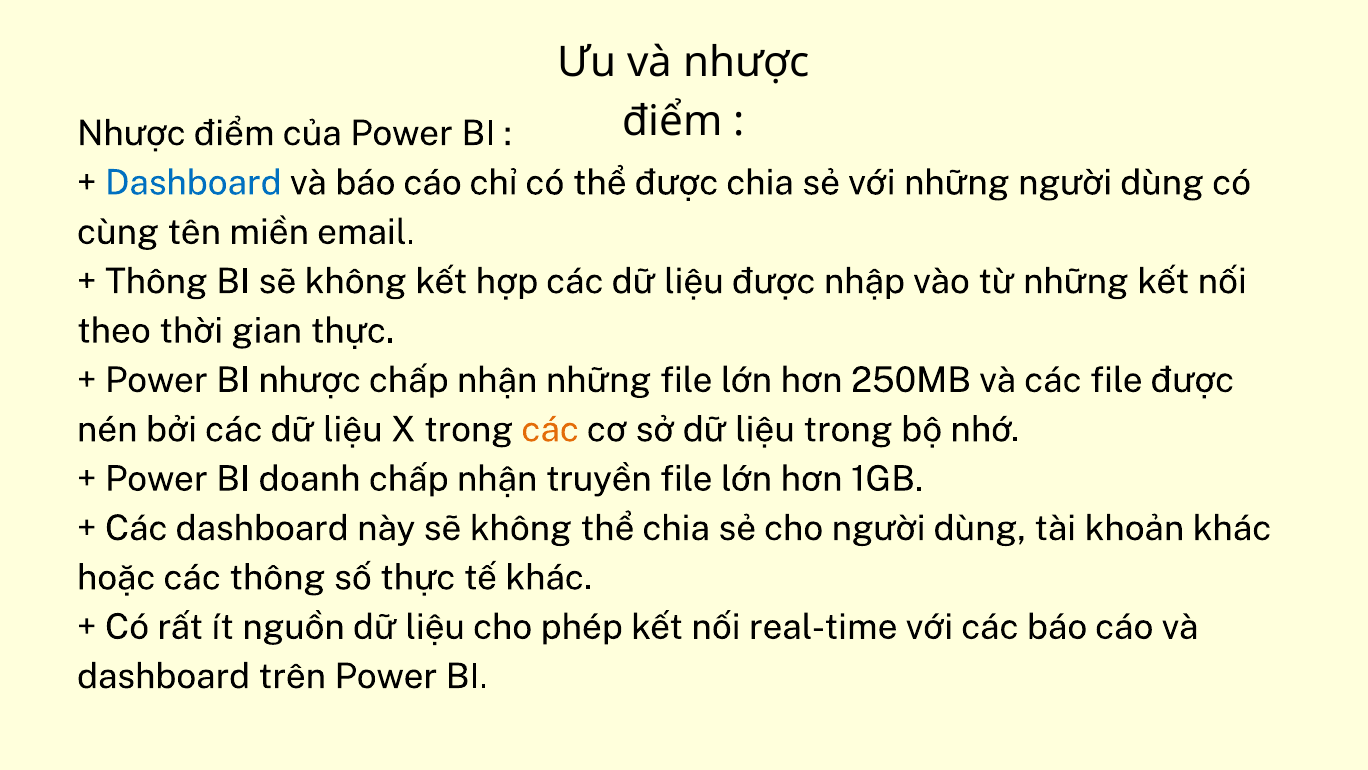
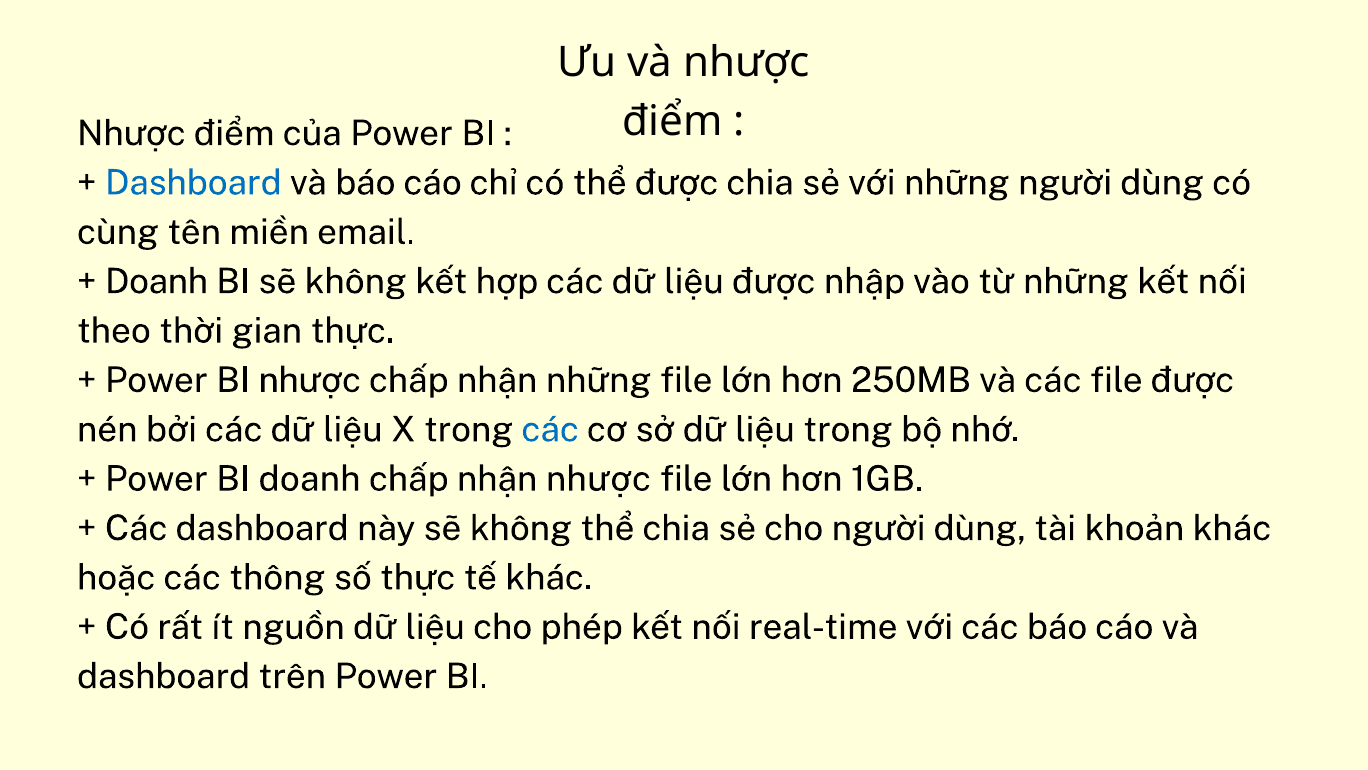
Thông: Thông -> Doanh (157, 281)
các colour: orange -> blue (550, 429)
nhận truyền: truyền -> nhược (598, 479)
